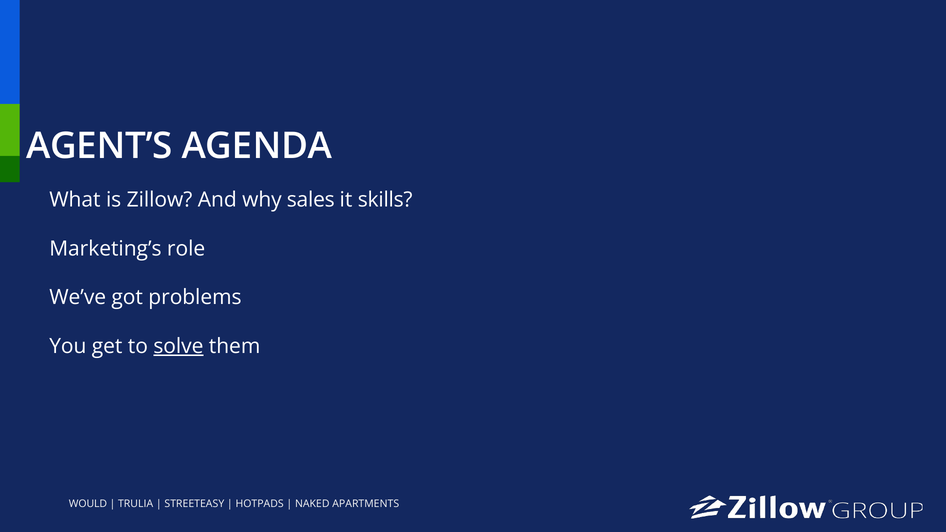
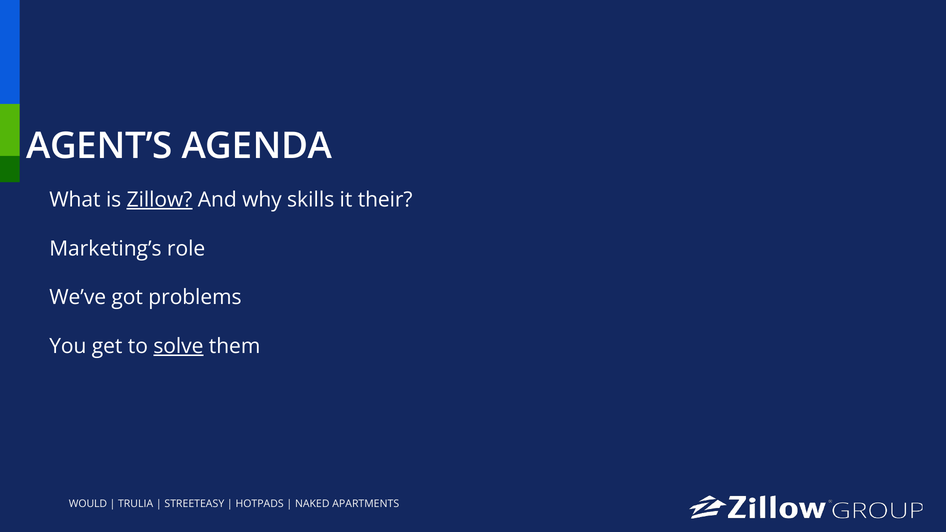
Zillow underline: none -> present (160, 200)
sales: sales -> skills (311, 200)
skills: skills -> their (385, 200)
